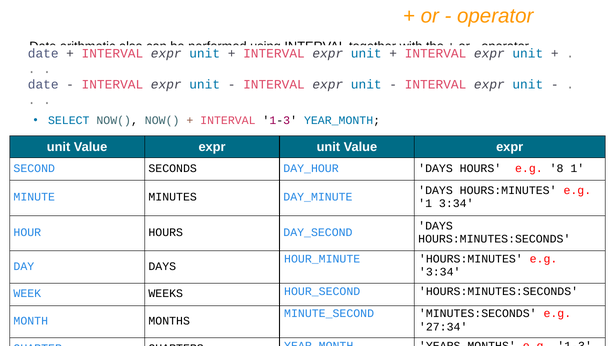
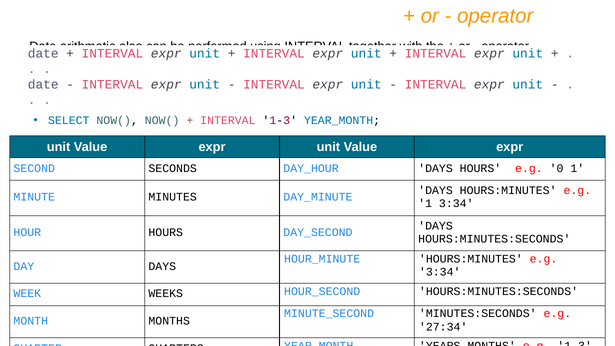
8: 8 -> 0 (557, 168)
